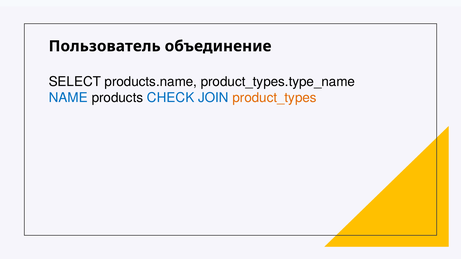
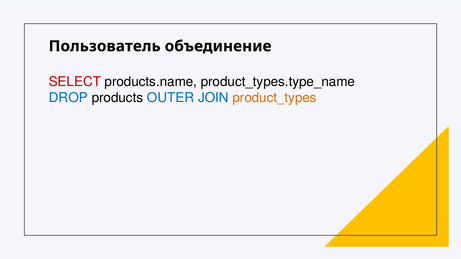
SELECT colour: black -> red (75, 82)
NAME: NAME -> DROP (68, 98)
CHECK: CHECK -> OUTER (171, 98)
